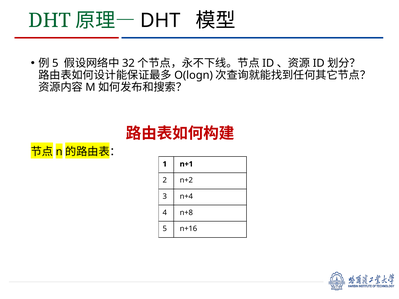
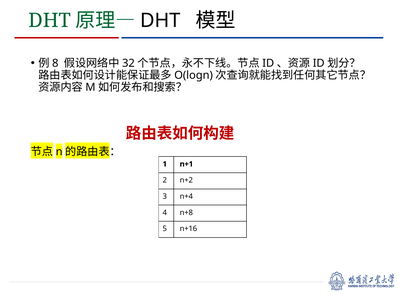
5: 5 -> 8 (55, 63)
